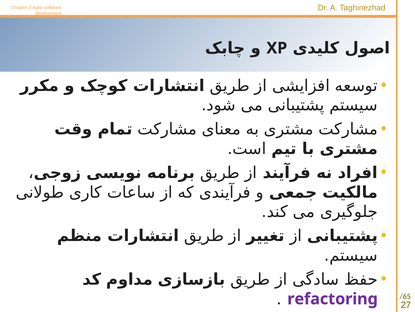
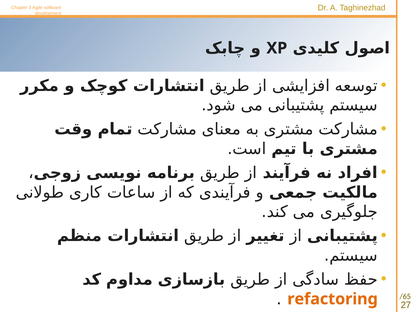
refactoring colour: purple -> orange (333, 298)
